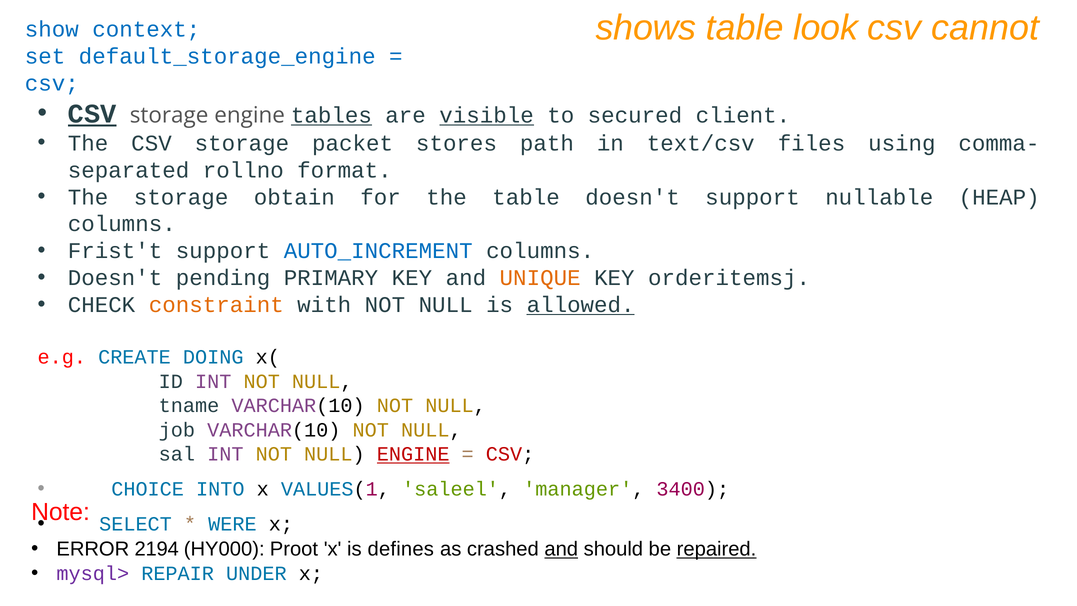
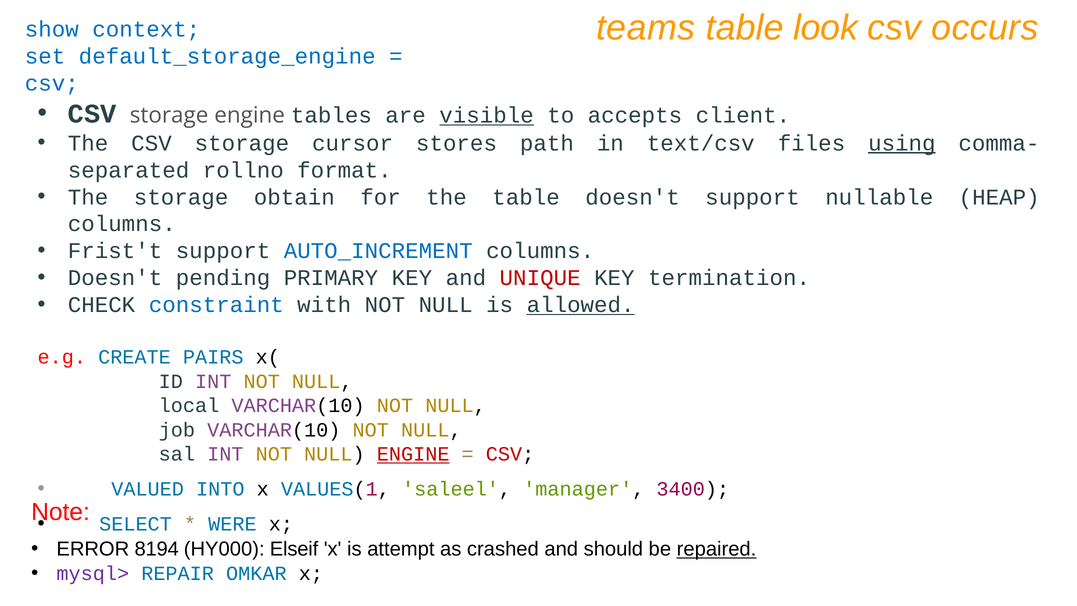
shows: shows -> teams (646, 28)
cannot: cannot -> occurs (985, 28)
CSV underline: present -> none (92, 114)
tables underline: present -> none (331, 115)
secured: secured -> accepts (635, 115)
packet: packet -> cursor (353, 143)
using underline: none -> present (902, 143)
UNIQUE colour: orange -> red (540, 278)
orderitemsj: orderitemsj -> termination (729, 278)
constraint colour: orange -> blue (216, 305)
DOING: DOING -> PAIRS (213, 357)
tname: tname -> local (189, 406)
CHOICE: CHOICE -> VALUED (148, 489)
2194: 2194 -> 8194 (157, 549)
Proot: Proot -> Elseif (294, 549)
defines: defines -> attempt (401, 549)
and underline: present -> none (561, 549)
UNDER: UNDER -> OMKAR (256, 573)
